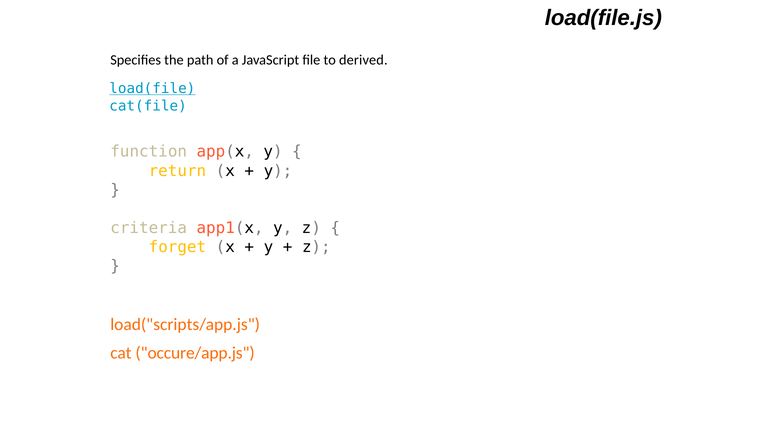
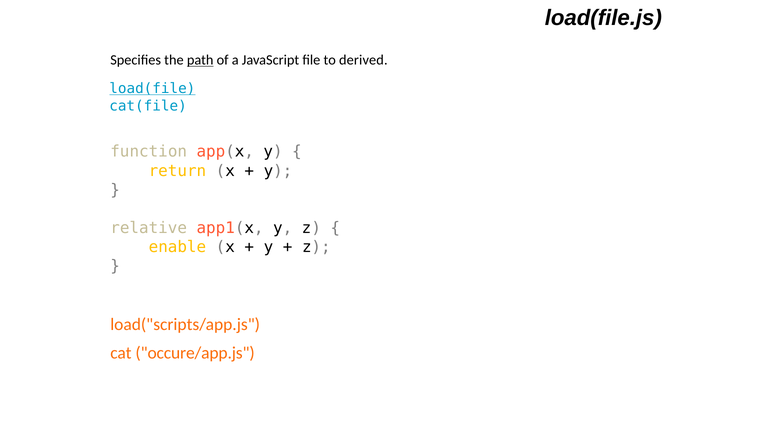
path underline: none -> present (200, 60)
criteria: criteria -> relative (149, 228)
forget: forget -> enable (177, 247)
